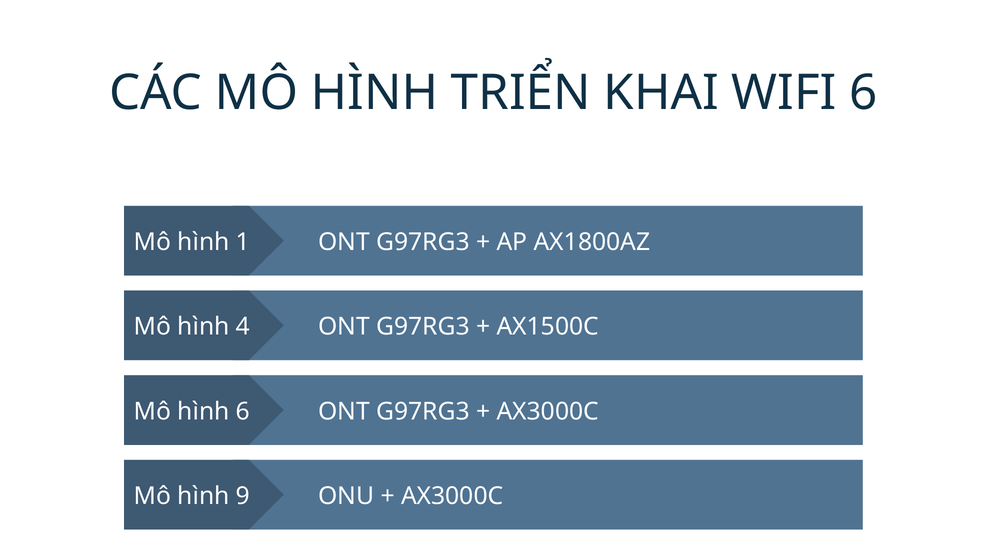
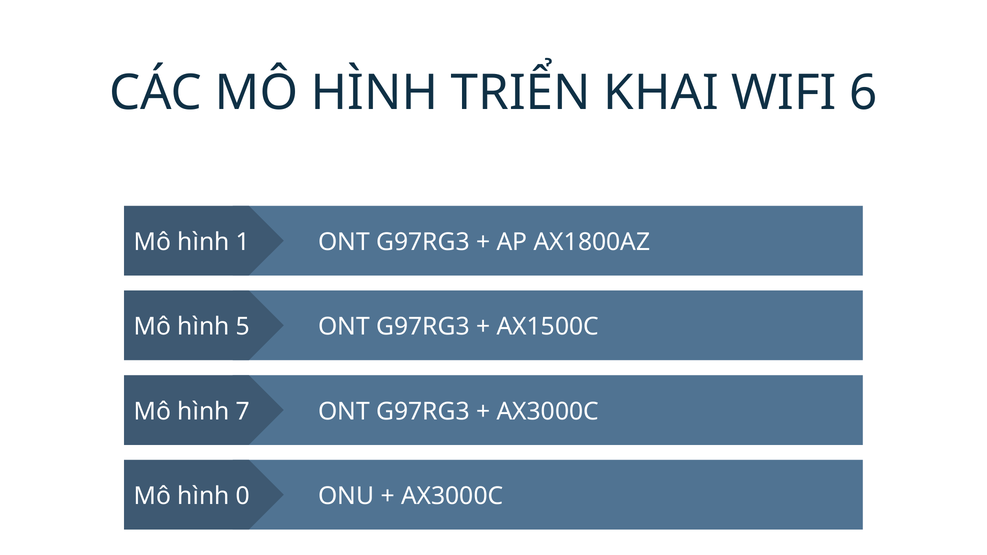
4: 4 -> 5 (243, 327)
hình 6: 6 -> 7 (243, 412)
9: 9 -> 0 (243, 496)
